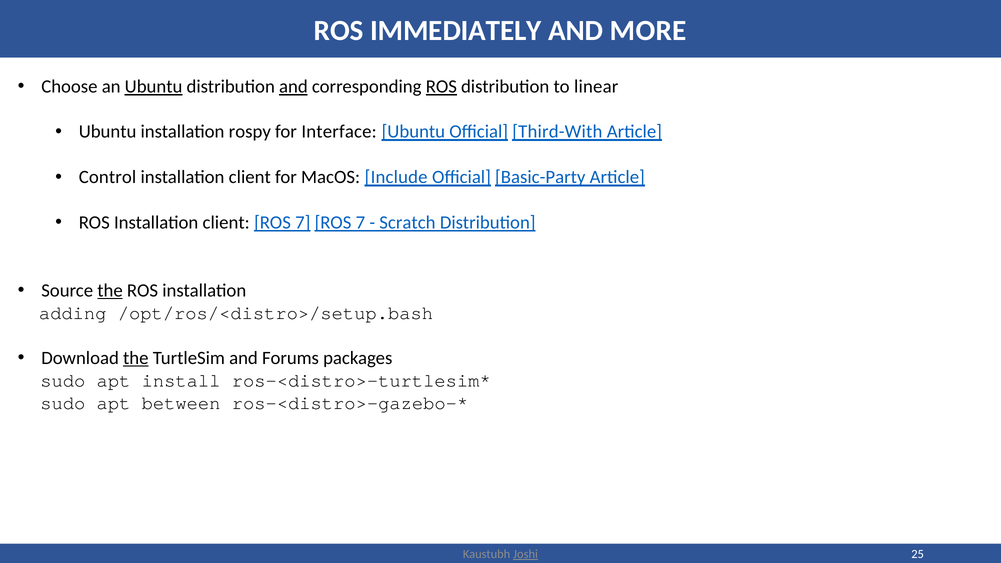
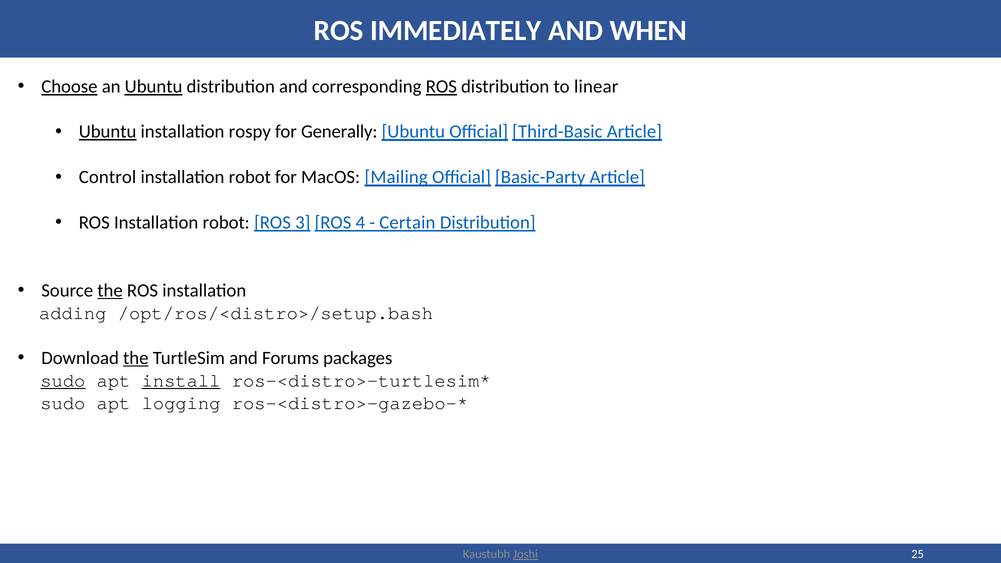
MORE: MORE -> WHEN (648, 31)
Choose underline: none -> present (69, 87)
and underline: present -> none (293, 87)
Ubuntu underline: none -> present (108, 132)
Interface: Interface -> Generally (339, 132)
Third-With: Third-With -> Third-Basic (557, 132)
client: client -> robot (250, 177)
Include: Include -> Mailing (396, 177)
ROS Installation client: client -> robot (226, 223)
7: 7 -> 3 (303, 223)
7: 7 -> 4 (360, 223)
Scratch: Scratch -> Certain (407, 223)
sudo underline: none -> present (63, 381)
install underline: none -> present (181, 381)
between: between -> logging (181, 403)
